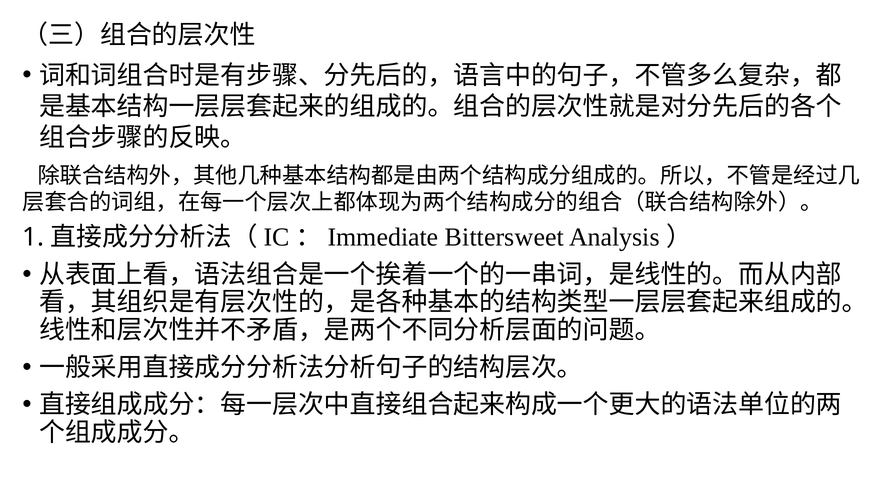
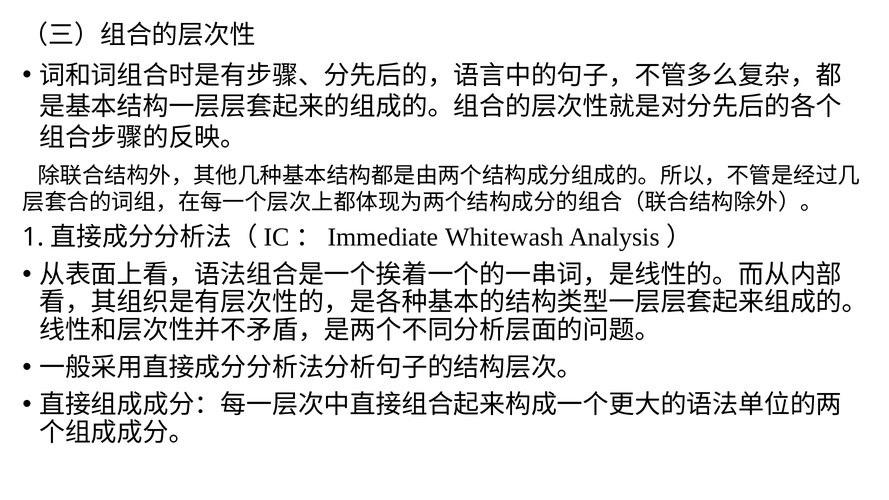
Bittersweet: Bittersweet -> Whitewash (504, 237)
